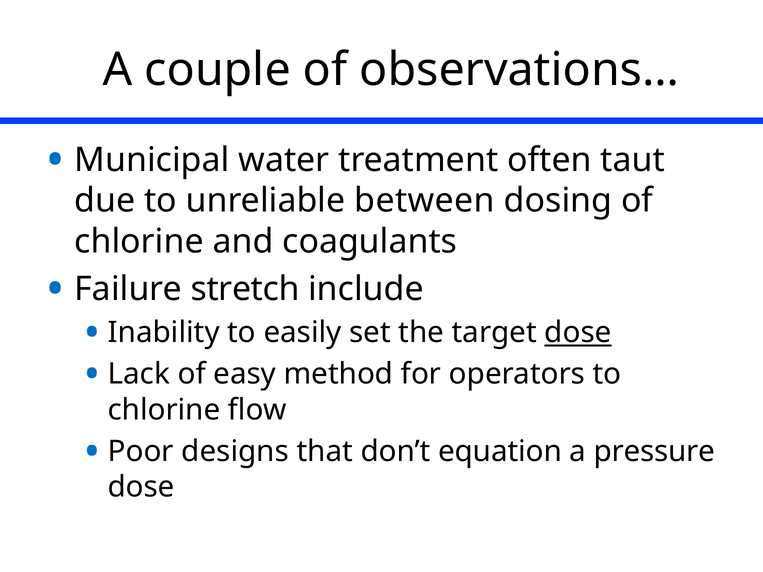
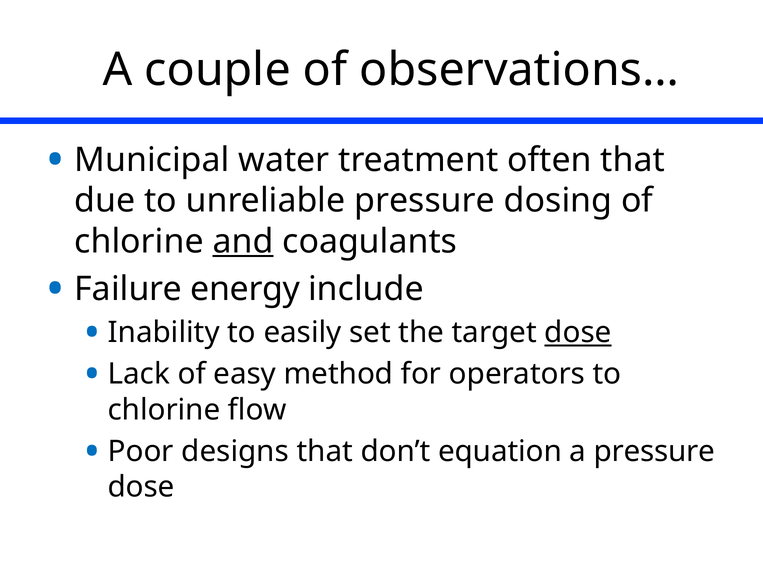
often taut: taut -> that (633, 160)
unreliable between: between -> pressure (425, 201)
and underline: none -> present (243, 241)
stretch: stretch -> energy (245, 289)
